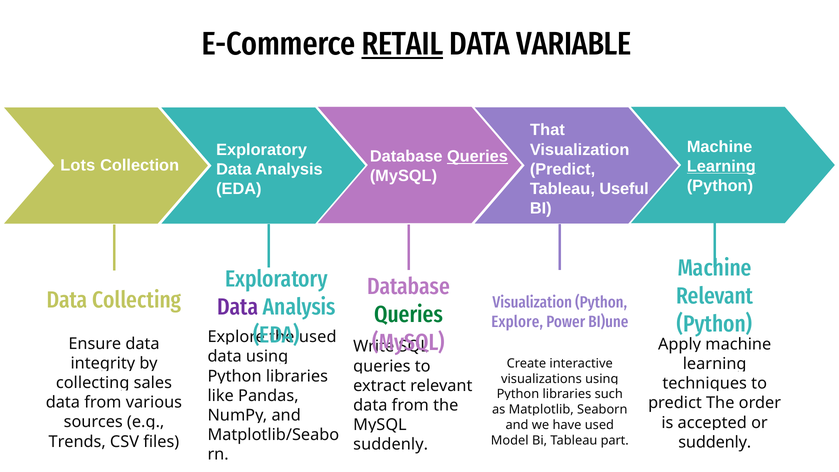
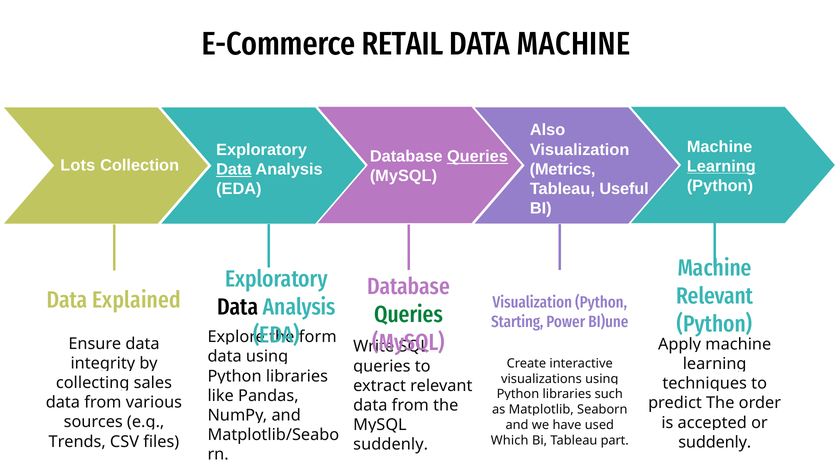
RETAIL underline: present -> none (402, 44)
DATA VARIABLE: VARIABLE -> MACHINE (574, 44)
That: That -> Also (548, 130)
Predict: Predict -> Metrics (563, 169)
Data underline: none -> present (234, 169)
Data Collecting: Collecting -> Explained (137, 300)
Data colour: purple -> black (238, 307)
Explore: Explore -> Starting (517, 322)
used: used -> form (318, 337)
Model: Model -> Which (510, 440)
